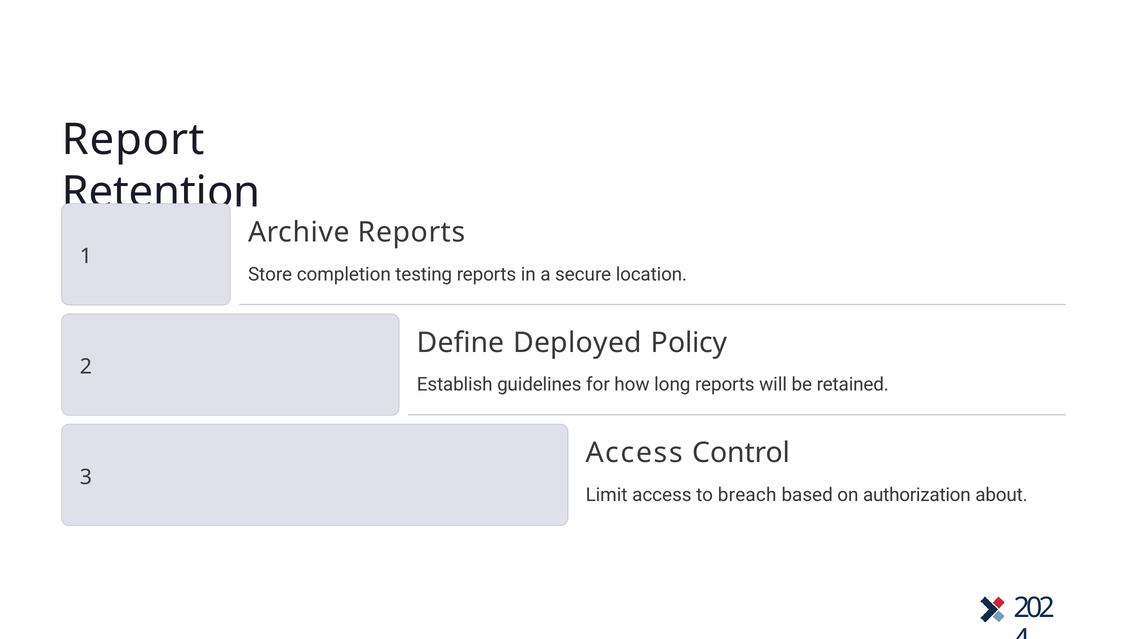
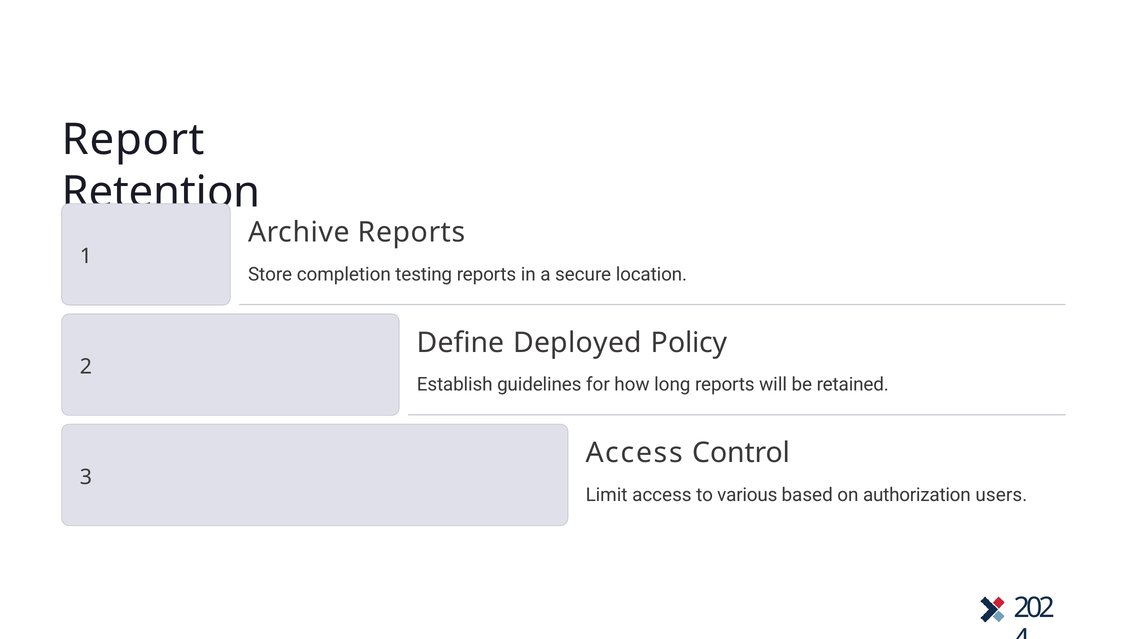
breach: breach -> various (747, 495)
about: about -> users (1001, 495)
